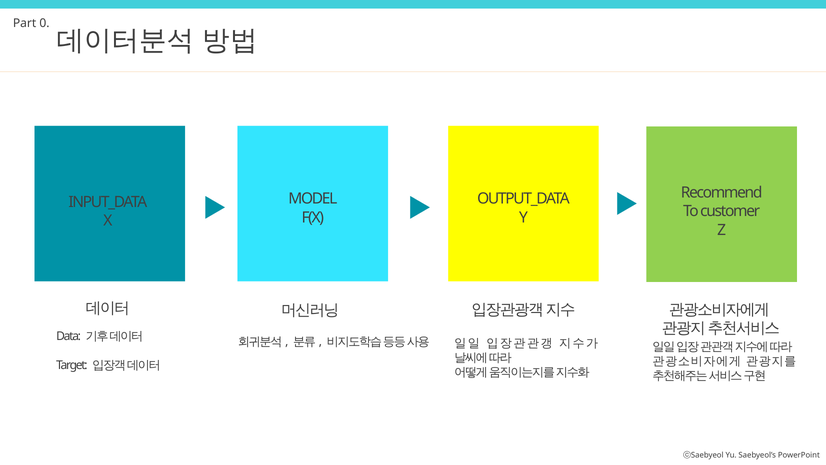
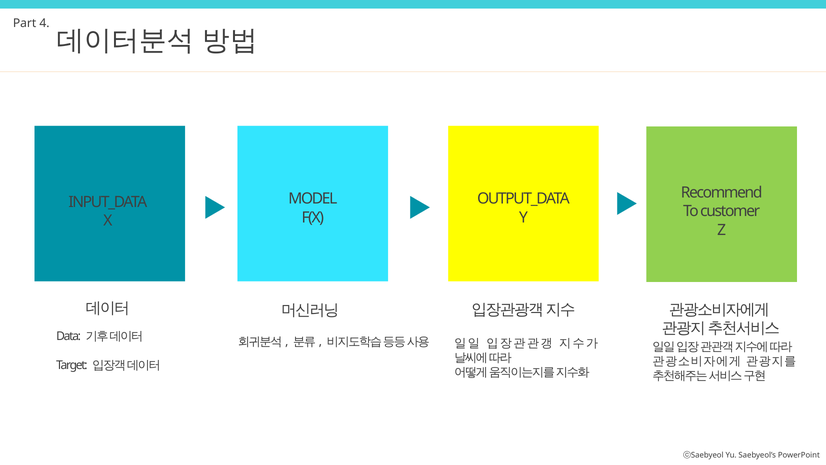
0: 0 -> 4 (45, 23)
